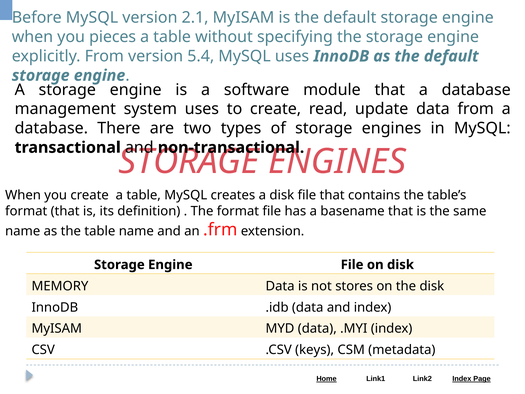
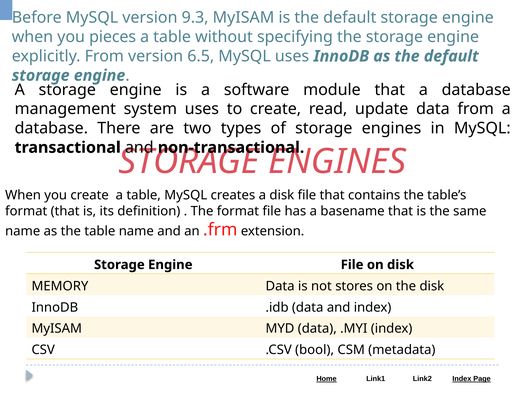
2.1: 2.1 -> 9.3 (195, 18)
5.4: 5.4 -> 6.5 (201, 56)
keys: keys -> bool (315, 350)
